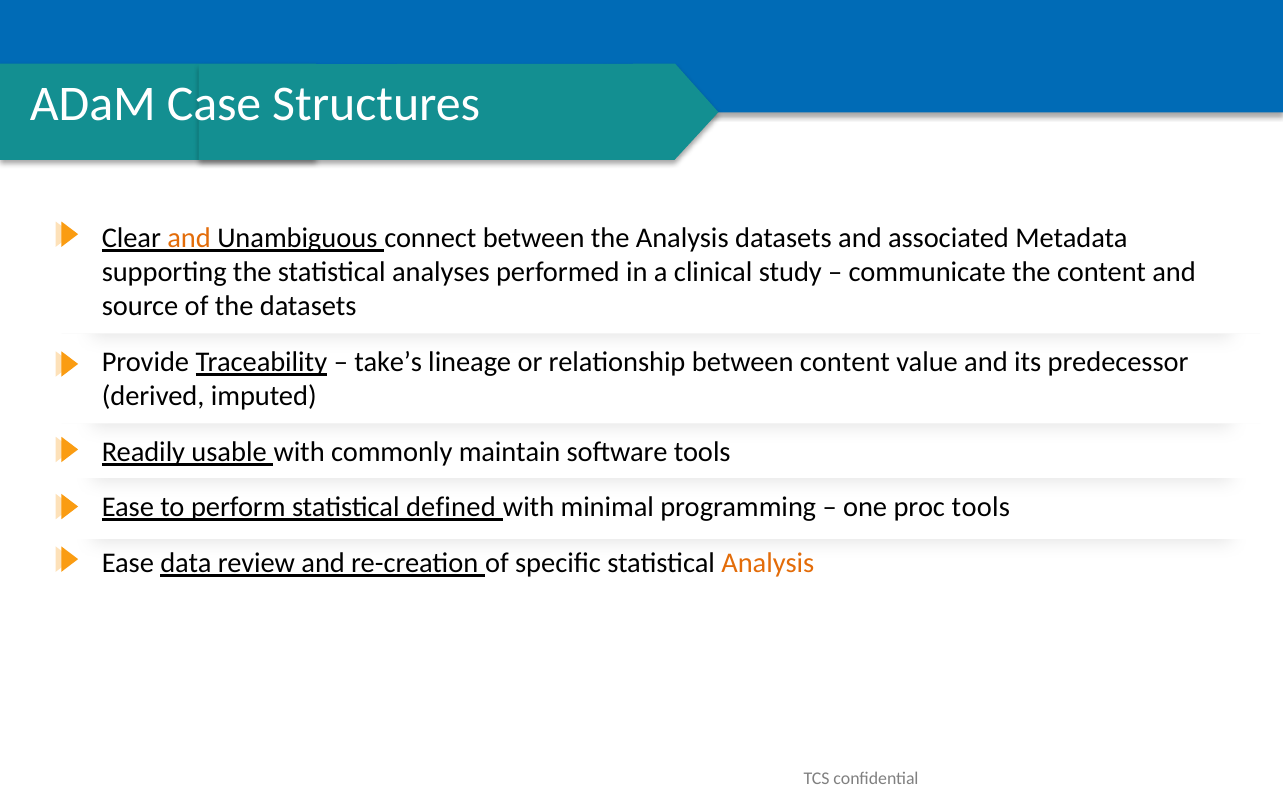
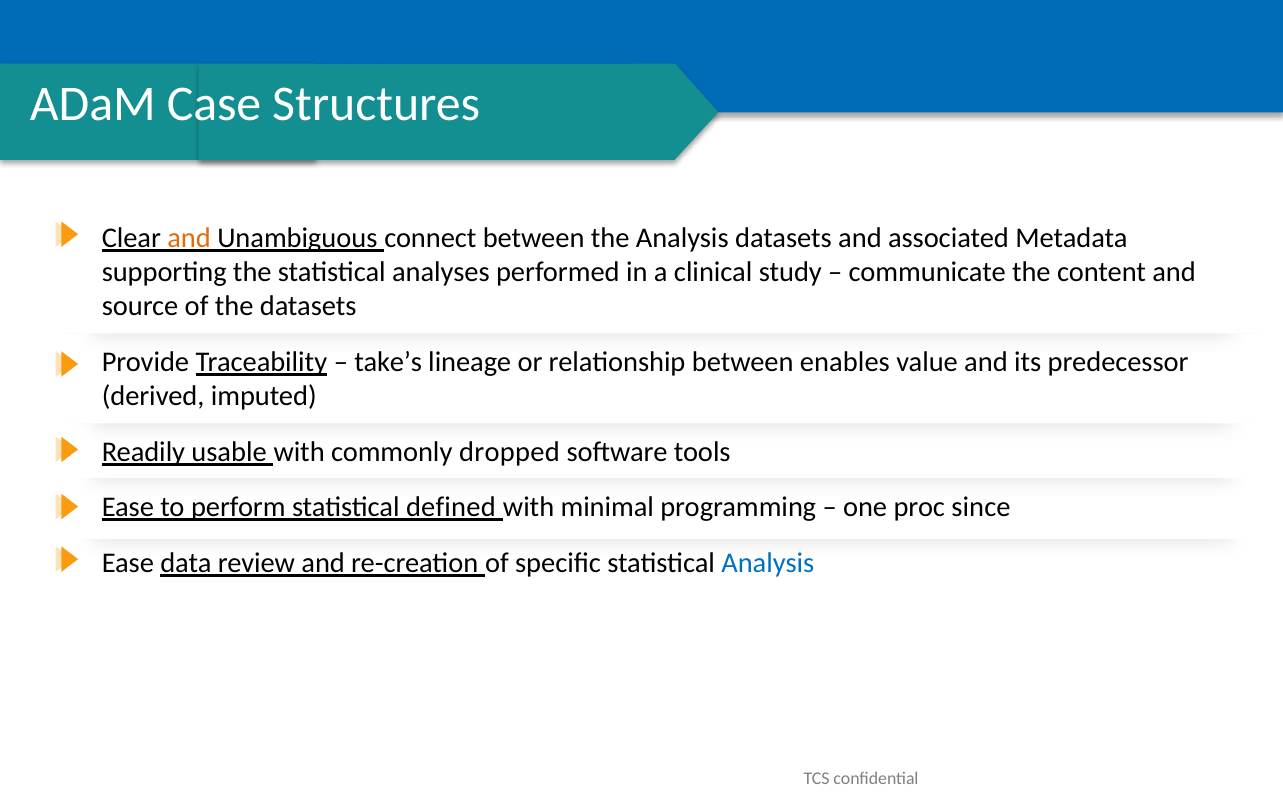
between content: content -> enables (845, 362)
maintain: maintain -> dropped (509, 452)
proc tools: tools -> since (981, 507)
Analysis colour: orange -> blue (768, 563)
